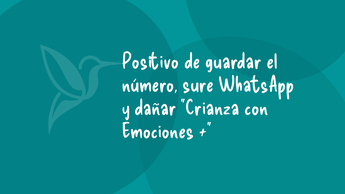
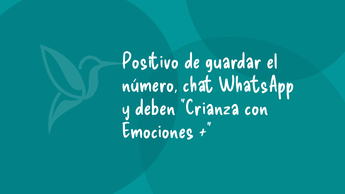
sure: sure -> chat (198, 85)
dañar: dañar -> deben (155, 108)
